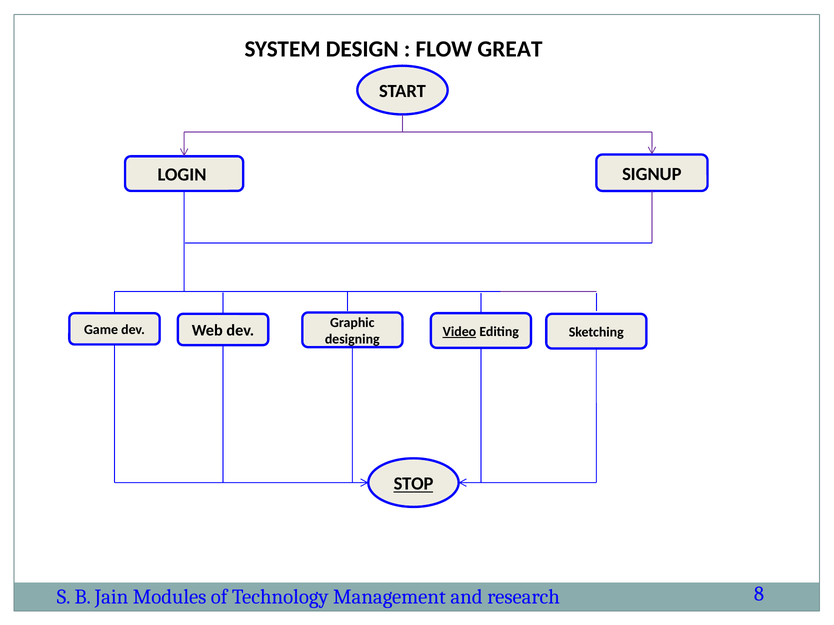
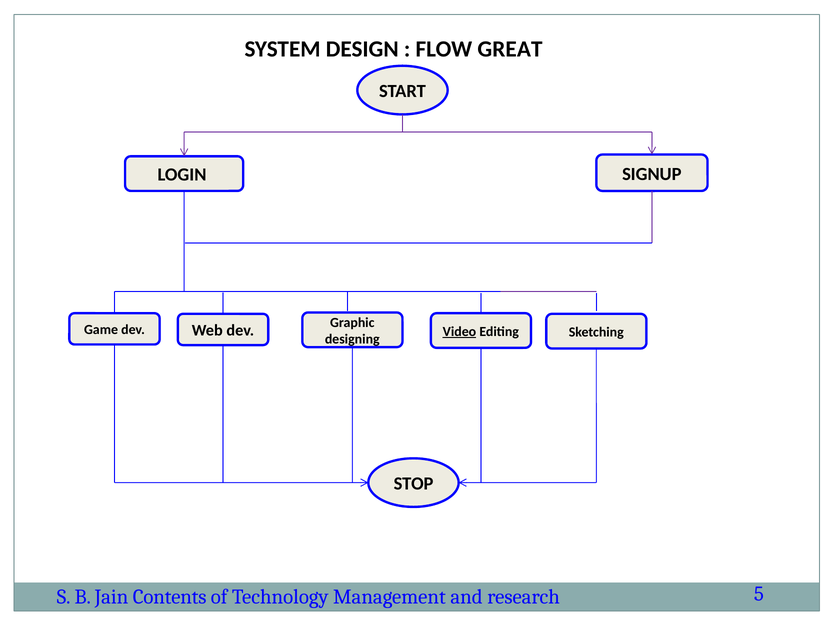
STOP underline: present -> none (414, 484)
Modules: Modules -> Contents (170, 597)
8: 8 -> 5 (759, 594)
